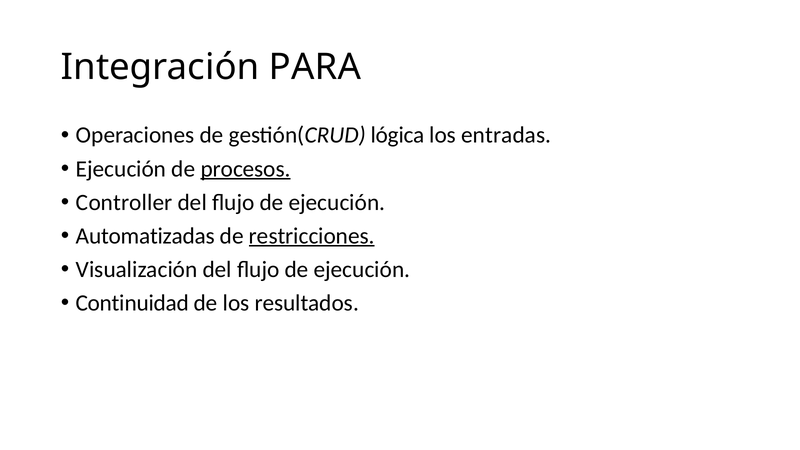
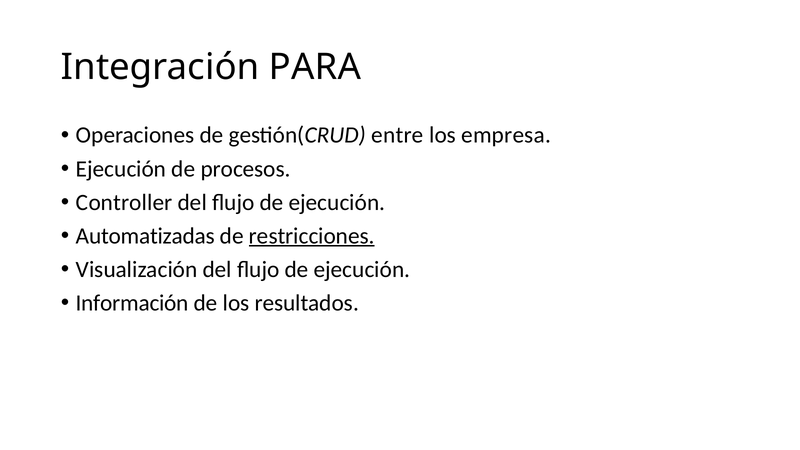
lógica: lógica -> entre (397, 135)
entradas: entradas -> empresa (506, 135)
procesos underline: present -> none (246, 169)
Continuidad: Continuidad -> Información (132, 303)
